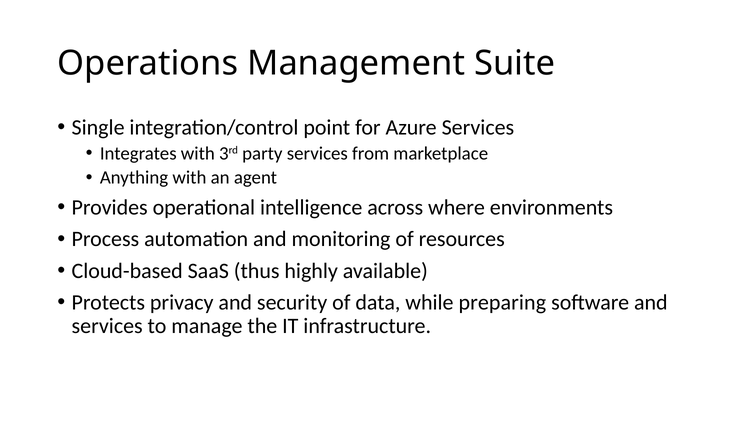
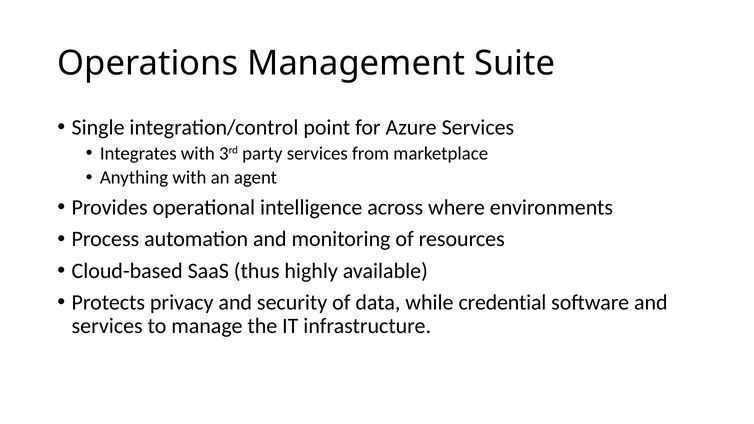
preparing: preparing -> credential (502, 302)
